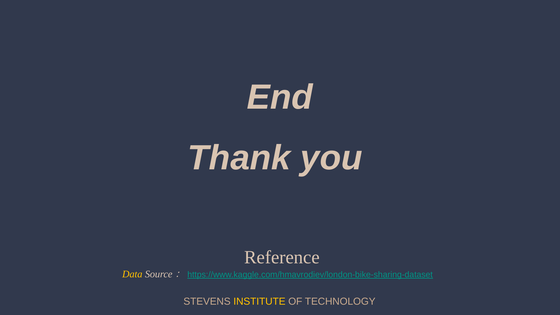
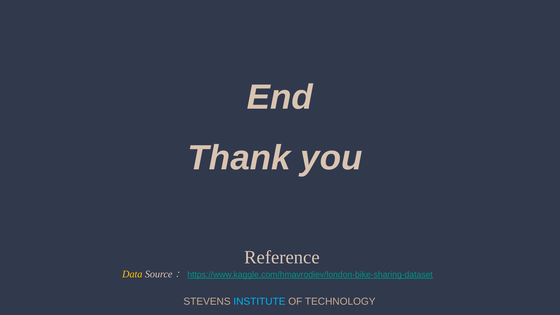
INSTITUTE colour: yellow -> light blue (259, 301)
